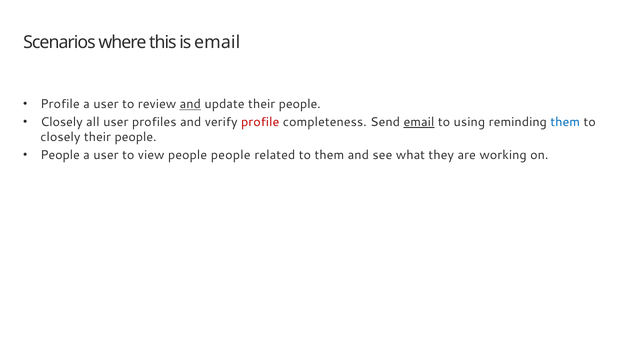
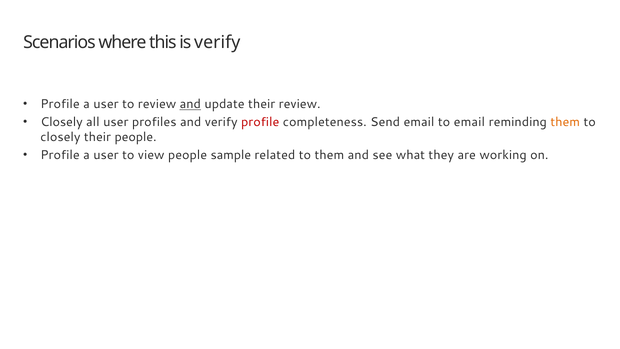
is email: email -> verify (217, 42)
update their people: people -> review (300, 104)
email underline: present -> none (419, 122)
to using: using -> email (469, 122)
them colour: blue -> orange (565, 122)
People: People -> Profile (60, 155)
people people: people -> sample (231, 155)
